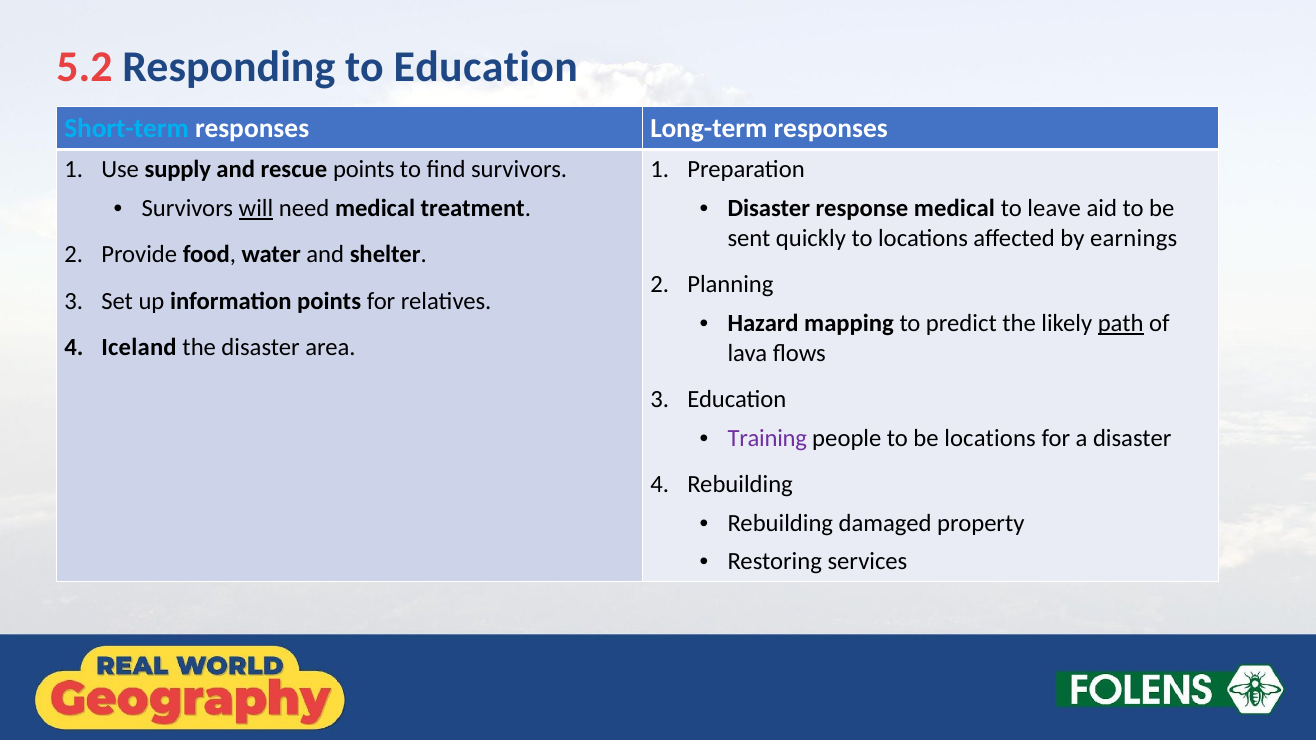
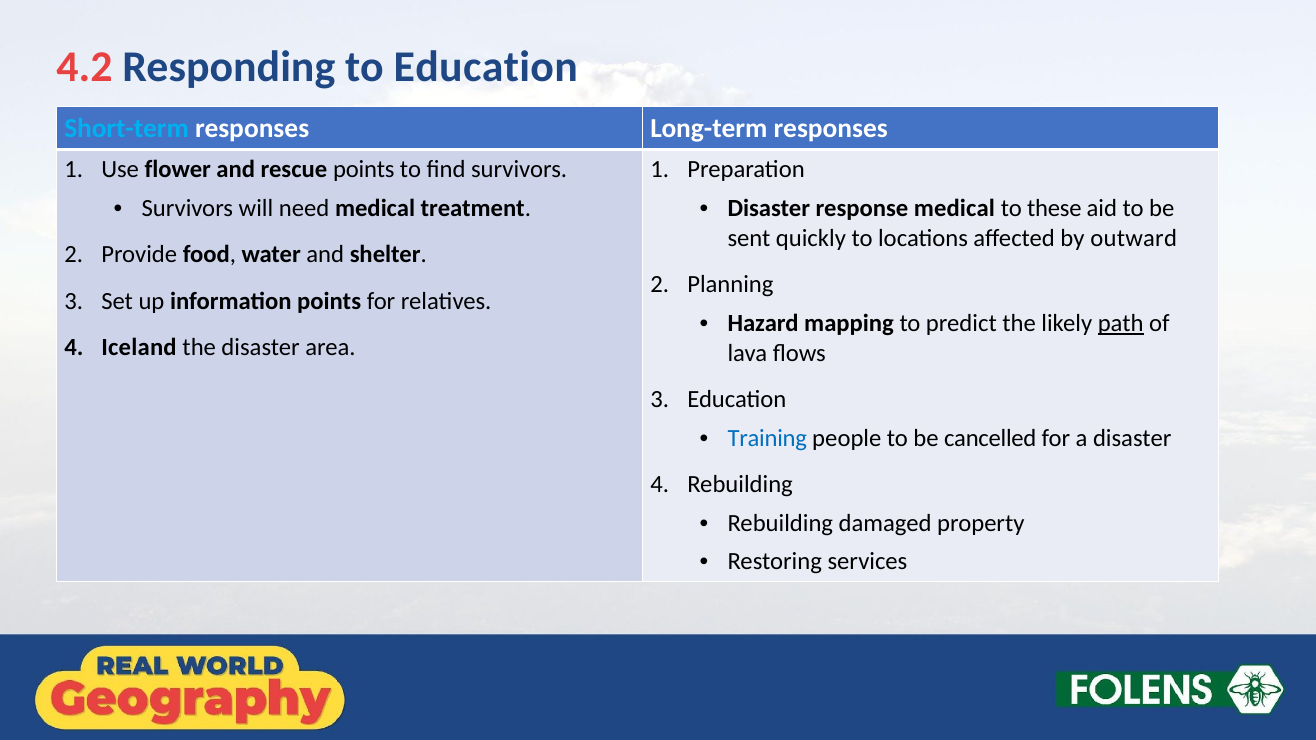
5.2: 5.2 -> 4.2 (85, 67)
supply: supply -> flower (178, 170)
will underline: present -> none (256, 208)
leave: leave -> these (1054, 208)
earnings: earnings -> outward (1134, 238)
Training colour: purple -> blue (767, 438)
be locations: locations -> cancelled (990, 438)
